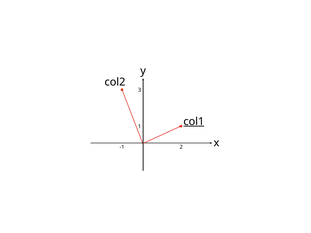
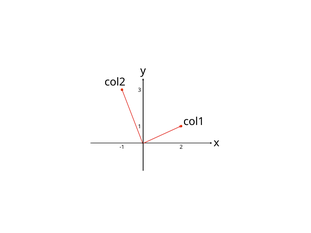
col1 underline: present -> none (194, 122)
